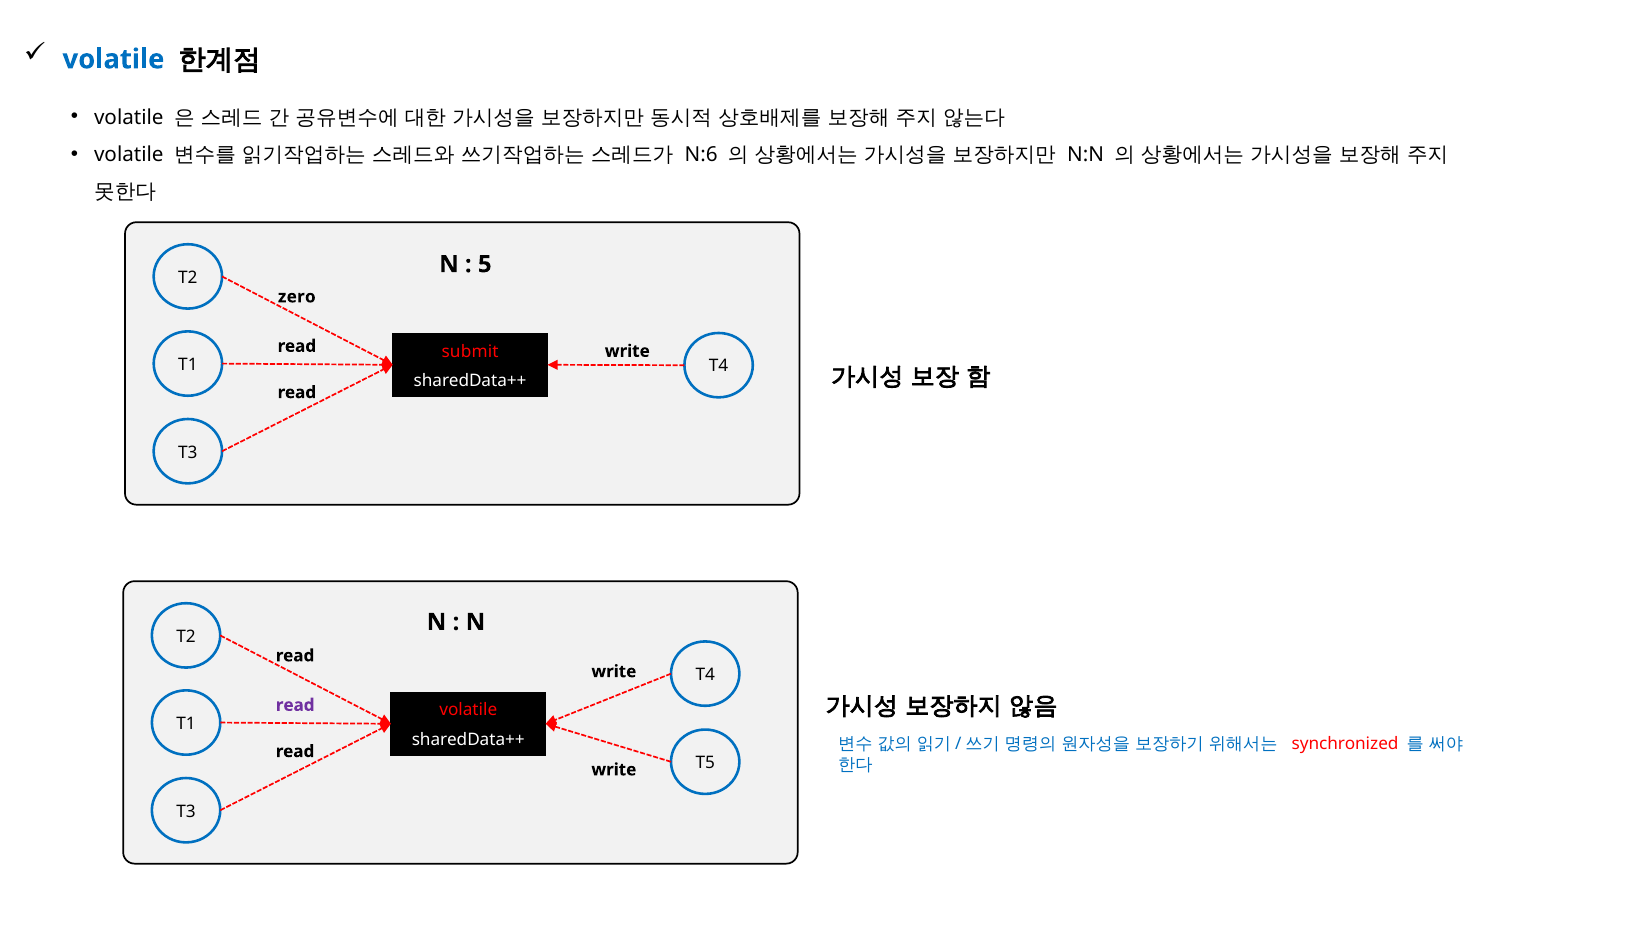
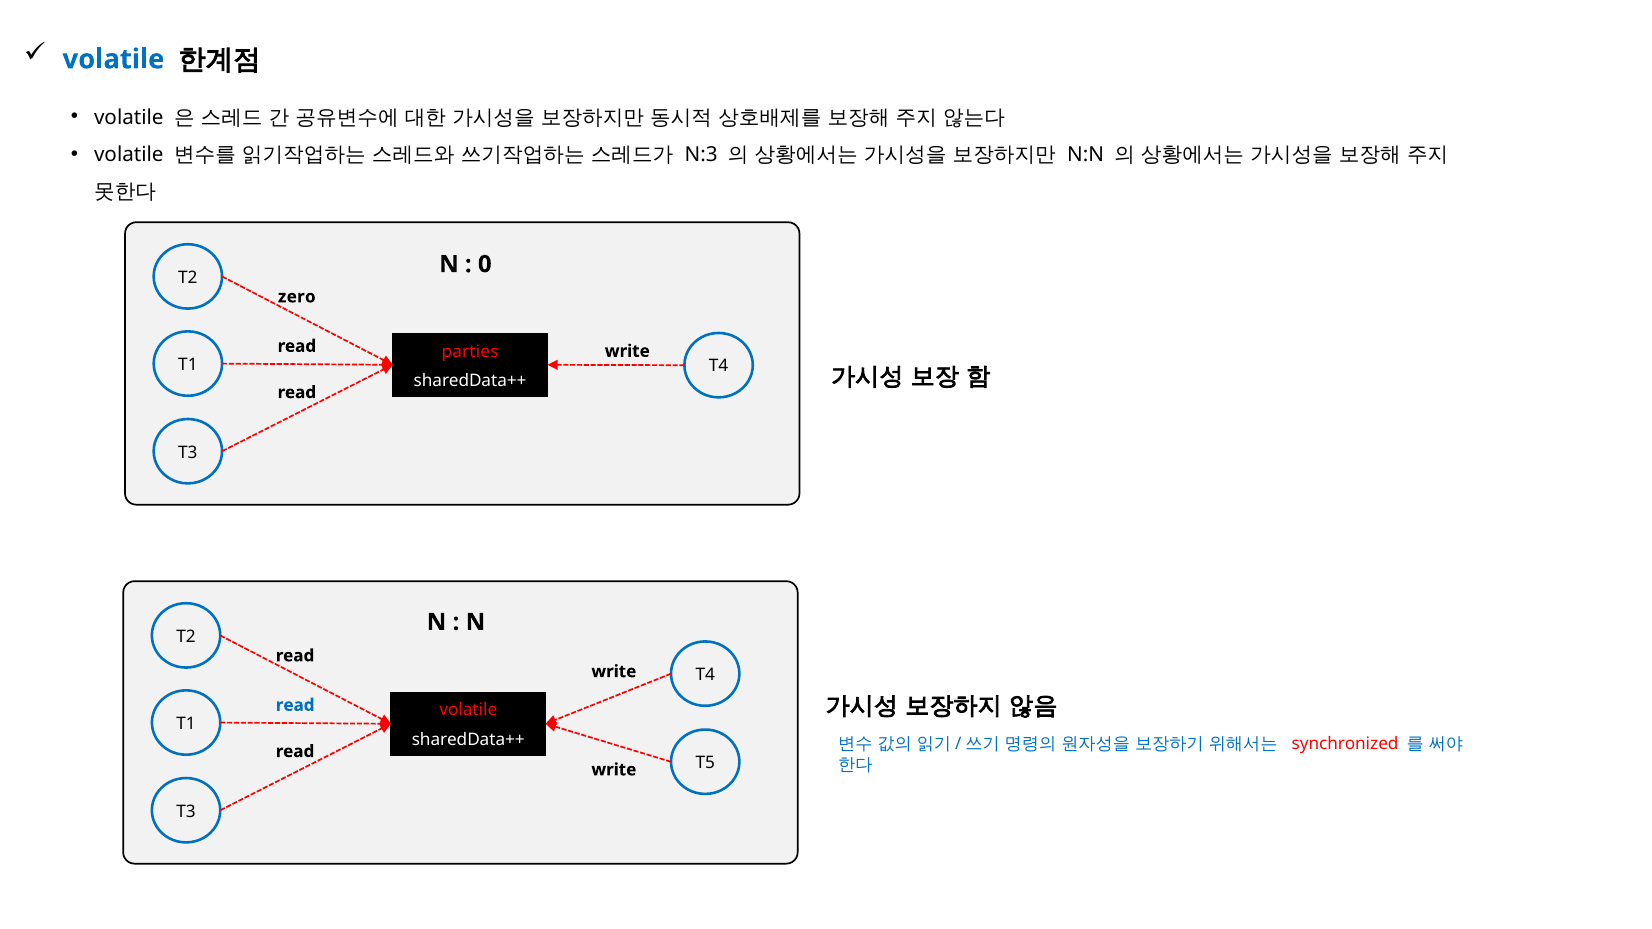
N:6: N:6 -> N:3 (701, 154)
5: 5 -> 0 (485, 264)
submit: submit -> parties (470, 351)
read colour: purple -> blue (295, 705)
